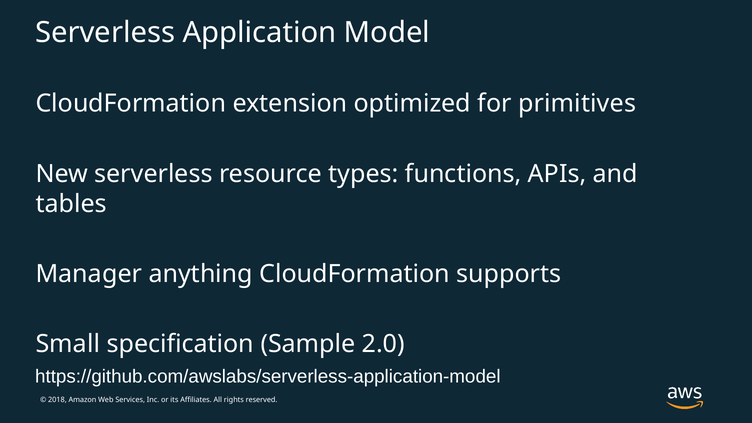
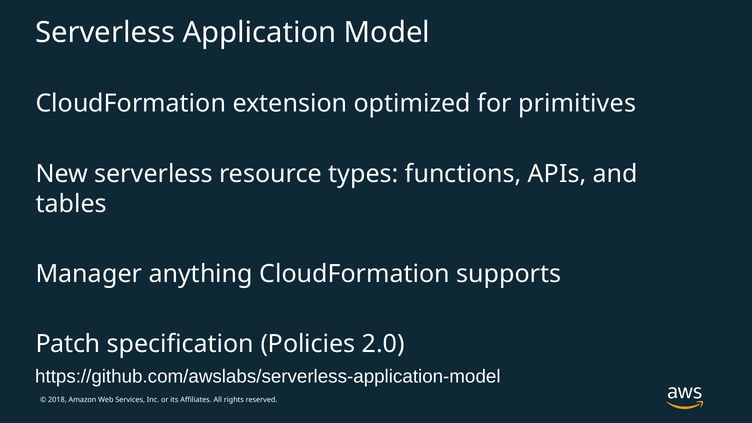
Small: Small -> Patch (68, 344)
Sample: Sample -> Policies (308, 344)
